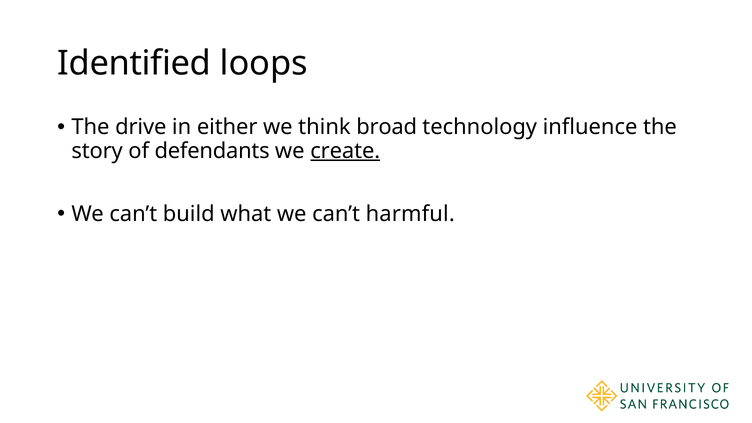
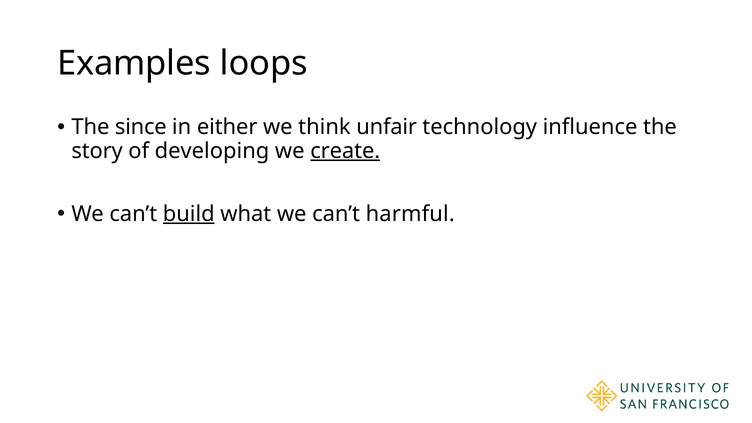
Identified: Identified -> Examples (134, 63)
drive: drive -> since (141, 127)
broad: broad -> unfair (387, 127)
defendants: defendants -> developing (212, 151)
build underline: none -> present (189, 214)
